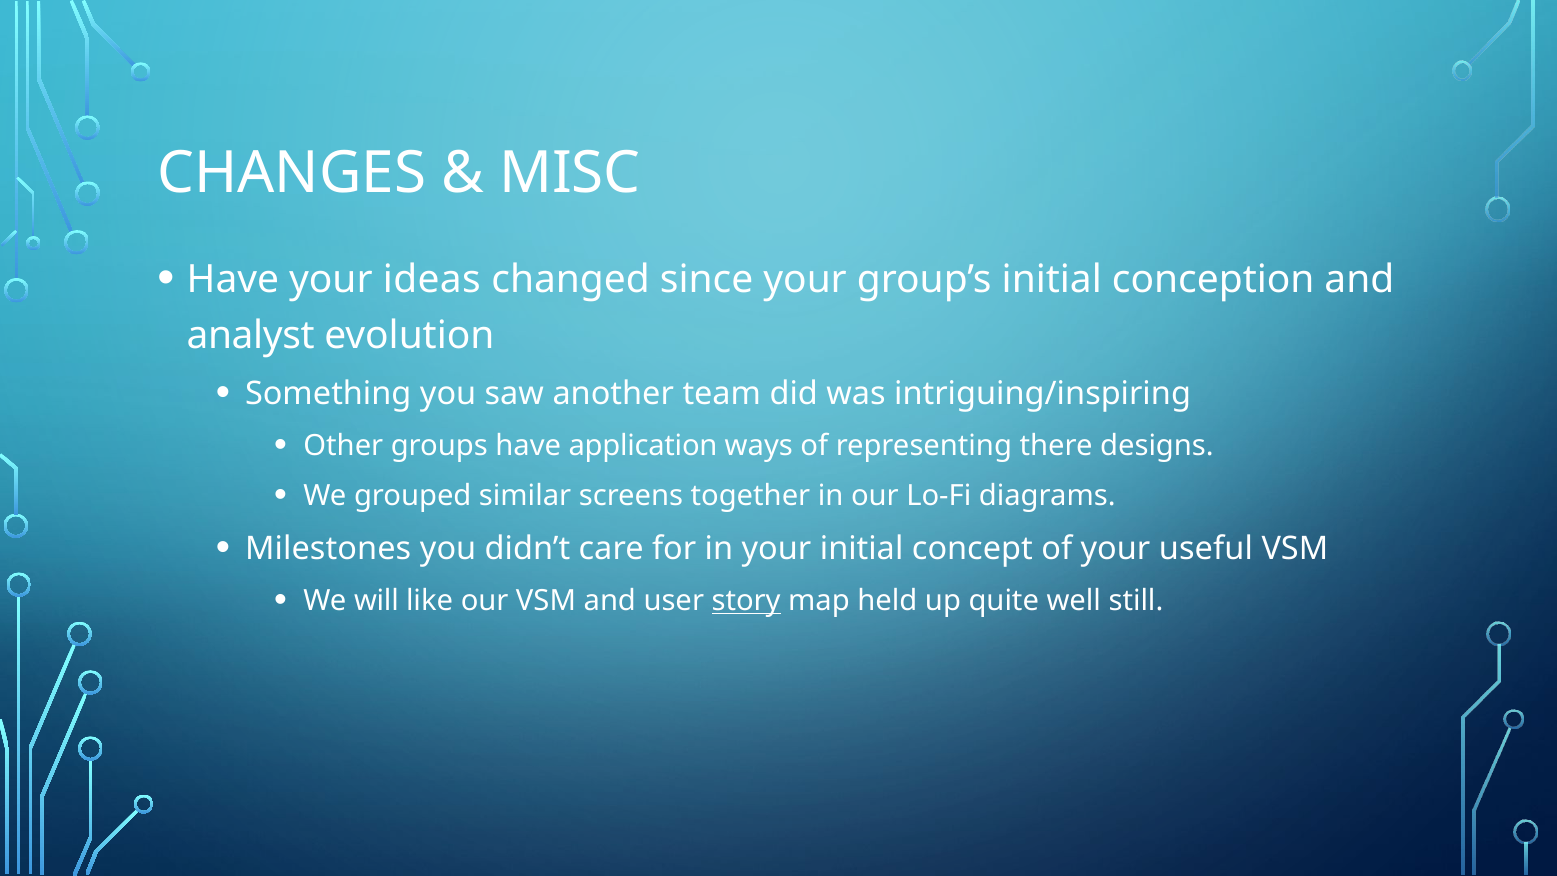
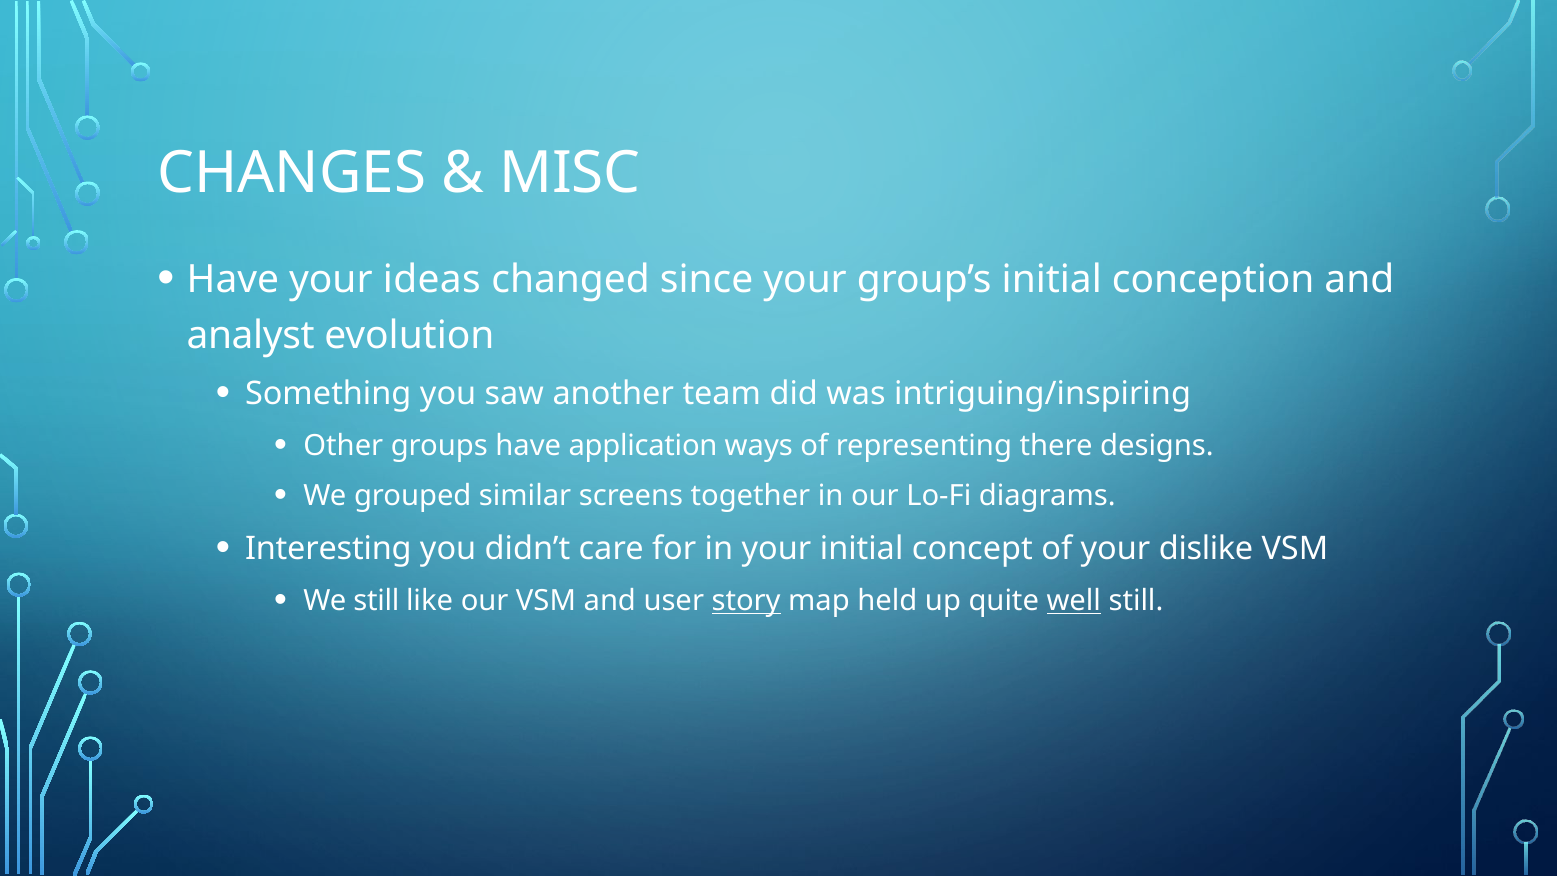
Milestones: Milestones -> Interesting (328, 549)
useful: useful -> dislike (1206, 549)
We will: will -> still (376, 601)
well underline: none -> present (1074, 601)
